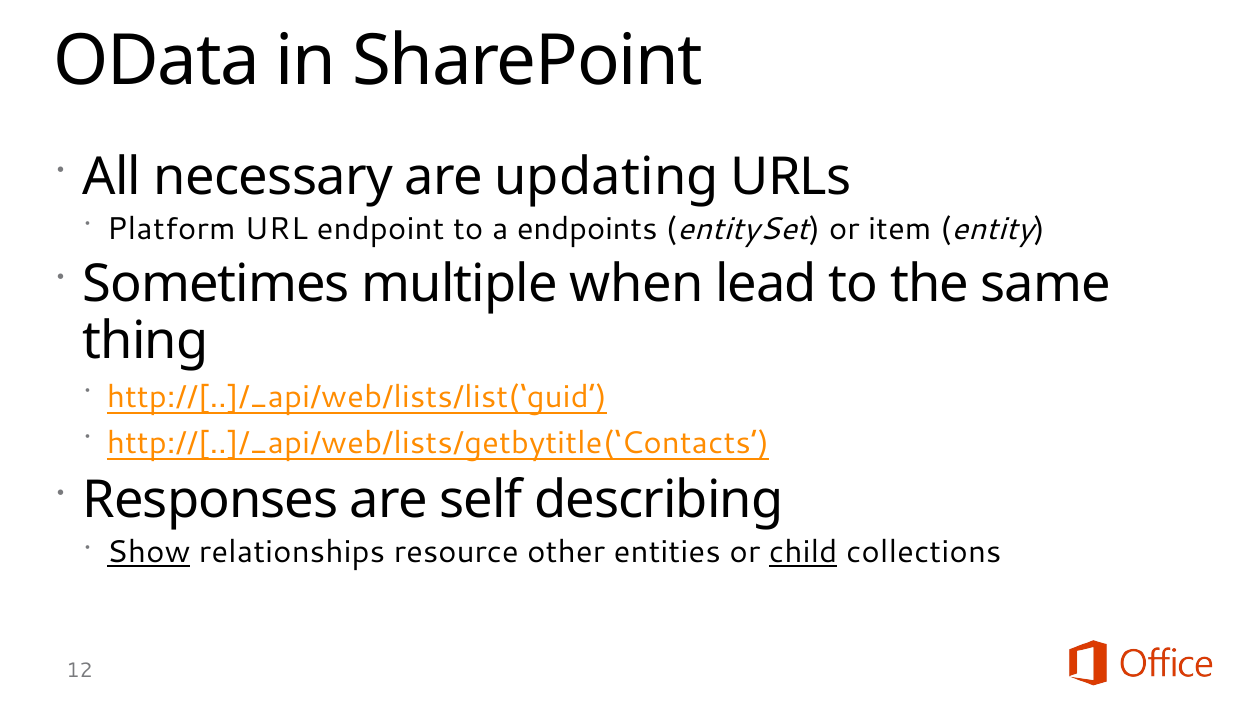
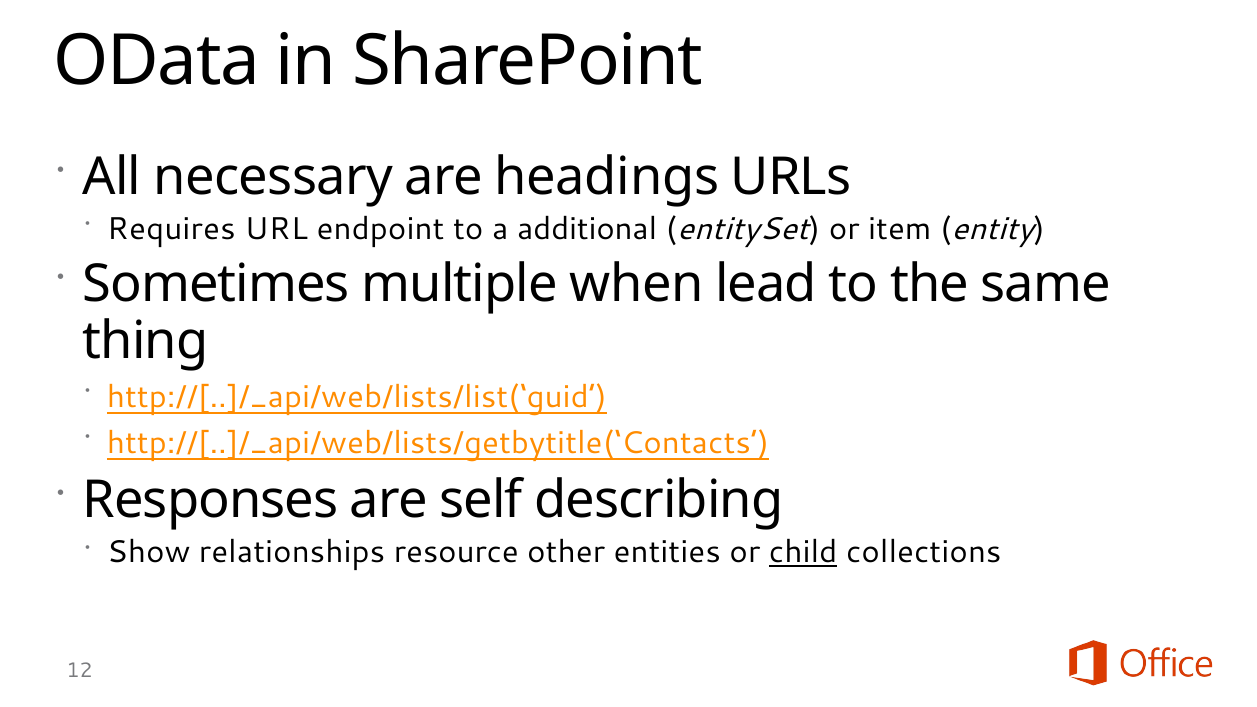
updating: updating -> headings (607, 177)
Platform: Platform -> Requires (171, 229)
endpoints: endpoints -> additional (587, 229)
Show underline: present -> none (149, 552)
